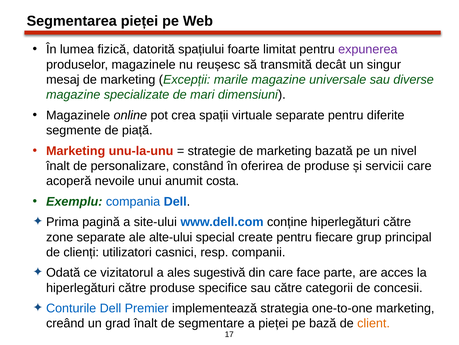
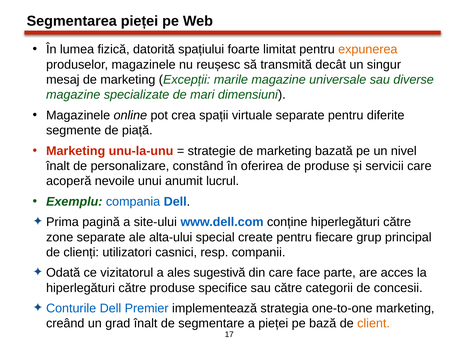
expunerea colour: purple -> orange (368, 49)
costa: costa -> lucrul (223, 181)
alte-ului: alte-ului -> alta-ului (171, 237)
